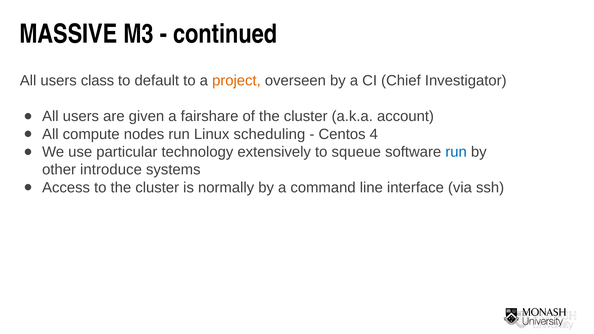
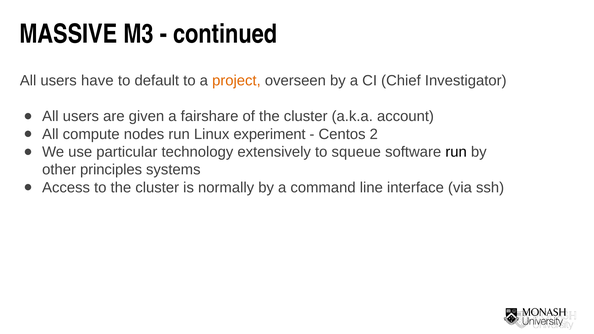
class: class -> have (97, 81)
scheduling: scheduling -> experiment (270, 134)
4: 4 -> 2 (374, 134)
run colour: blue -> black (456, 152)
introduce: introduce -> principles (111, 170)
